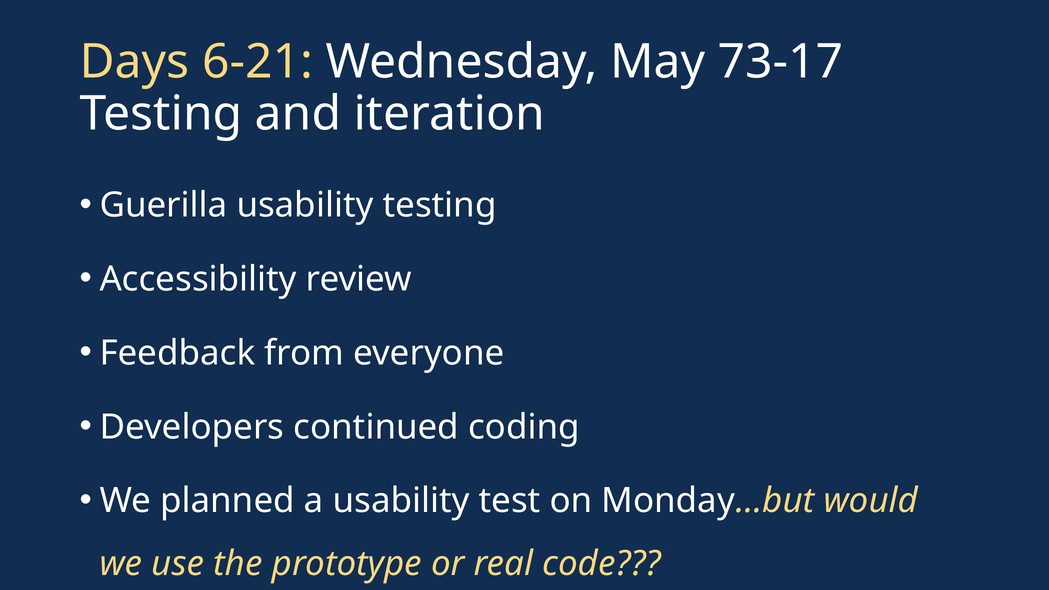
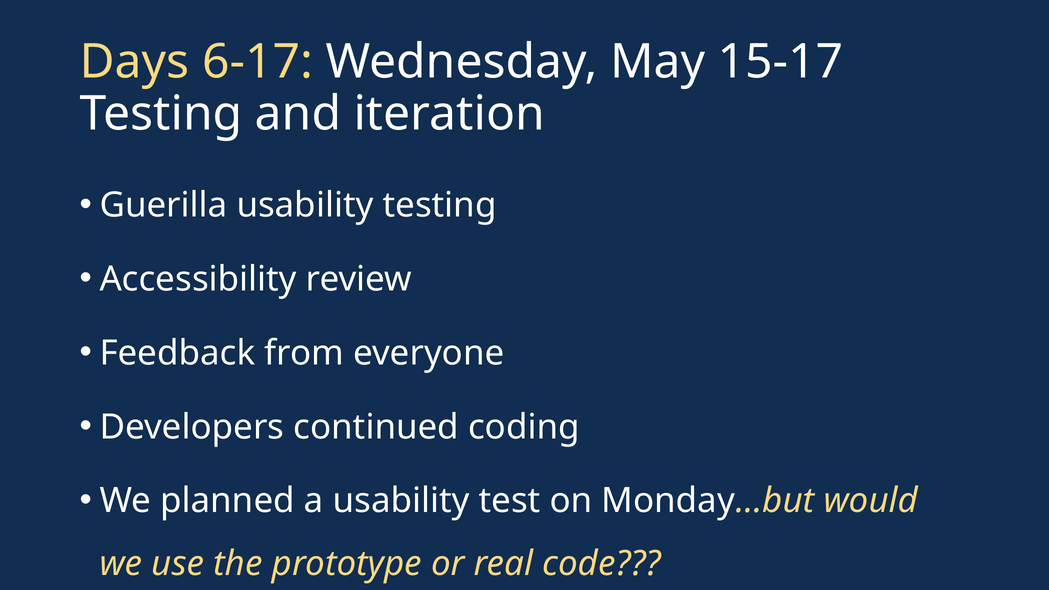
6-21: 6-21 -> 6-17 (257, 62)
73-17: 73-17 -> 15-17 (781, 62)
